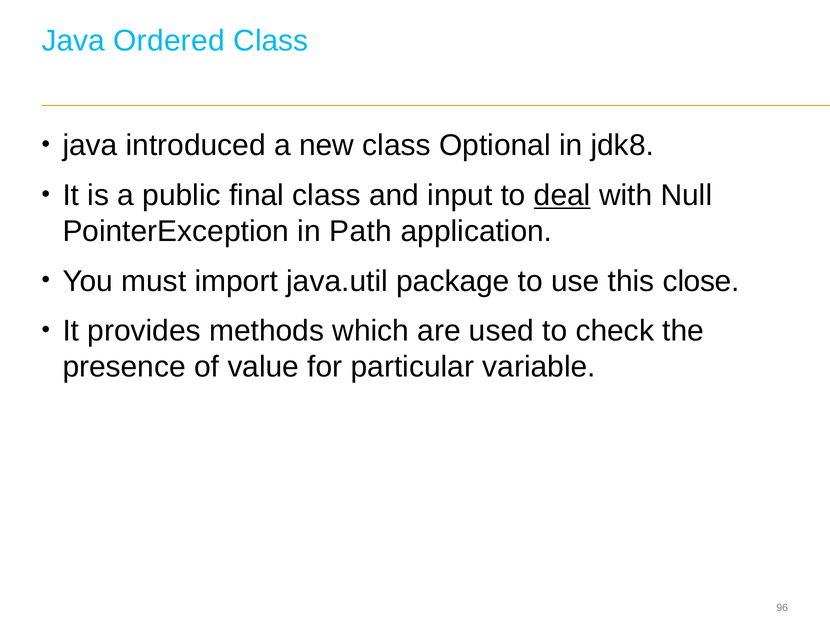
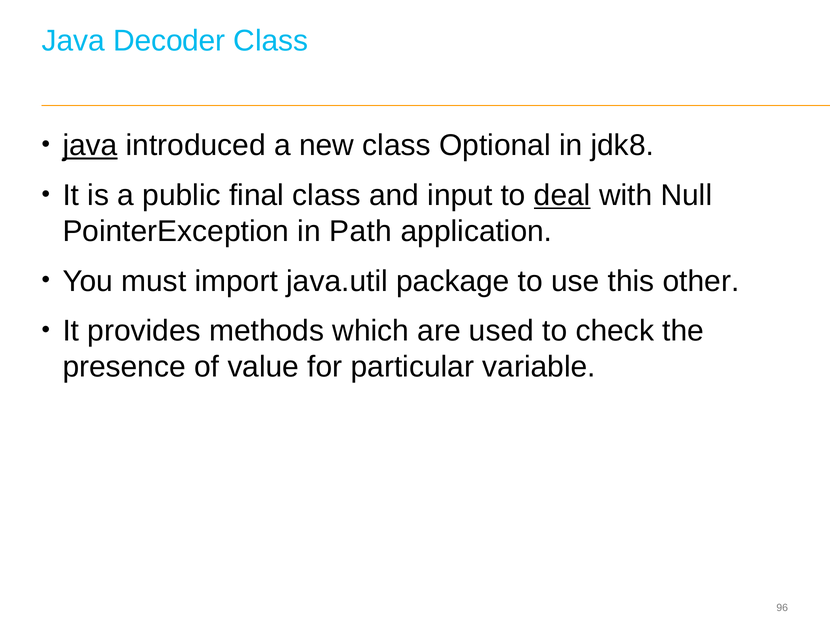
Ordered: Ordered -> Decoder (169, 41)
java underline: none -> present (90, 145)
close: close -> other (701, 281)
